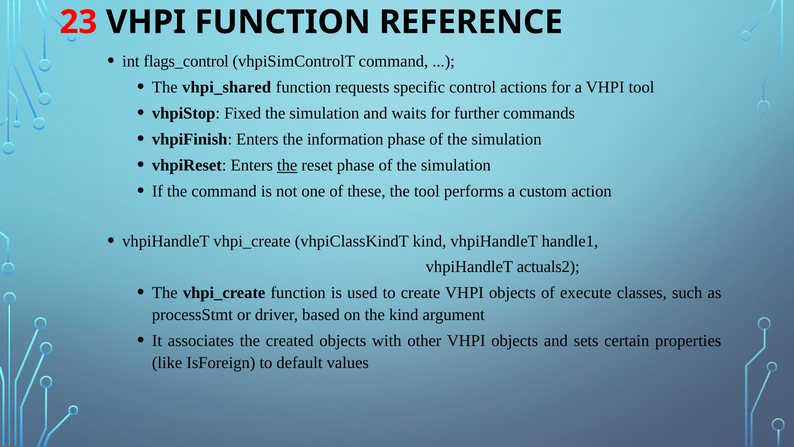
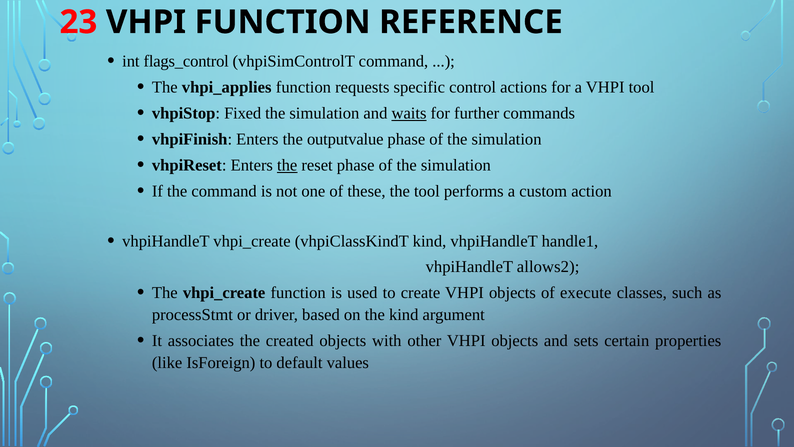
vhpi_shared: vhpi_shared -> vhpi_applies (227, 87)
waits underline: none -> present (409, 113)
information: information -> outputvalue (345, 139)
actuals2: actuals2 -> allows2 (548, 267)
